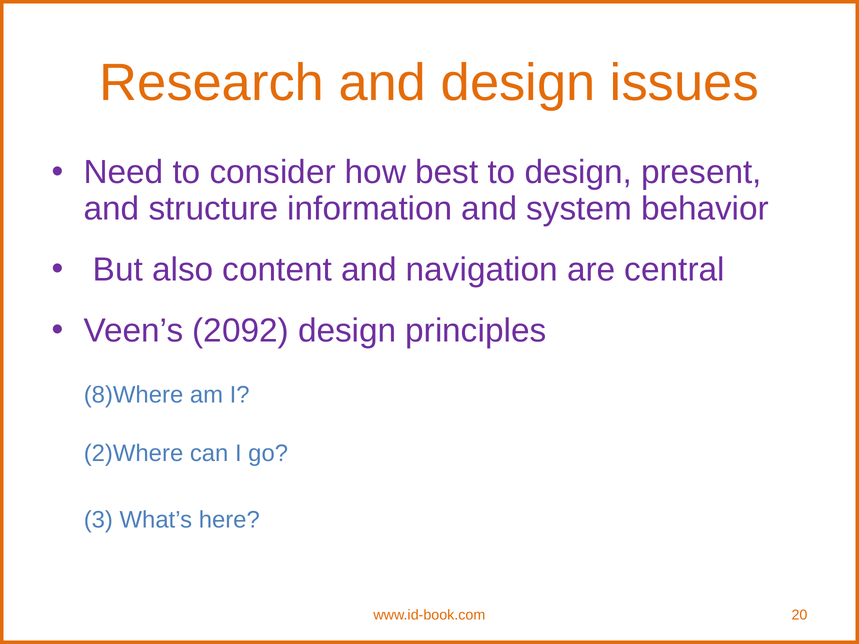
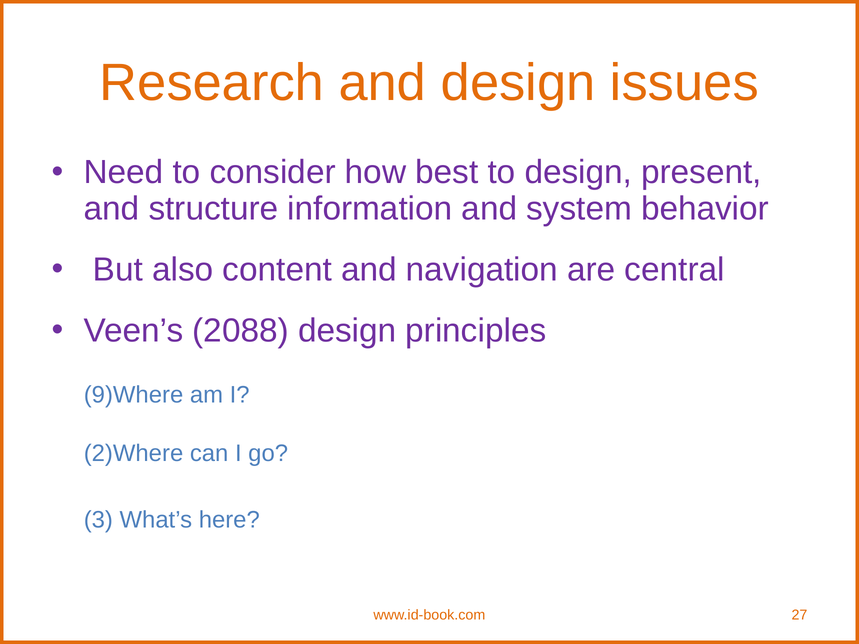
2092: 2092 -> 2088 (241, 331)
8)Where: 8)Where -> 9)Where (134, 395)
20: 20 -> 27 (799, 615)
